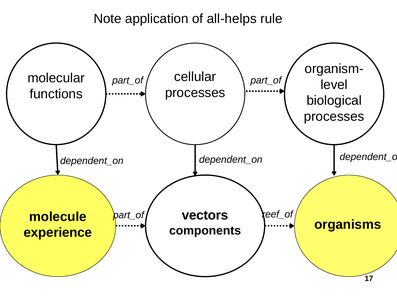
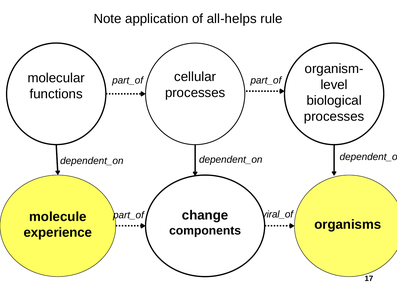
vectors: vectors -> change (205, 215)
reef_of: reef_of -> viral_of (277, 214)
